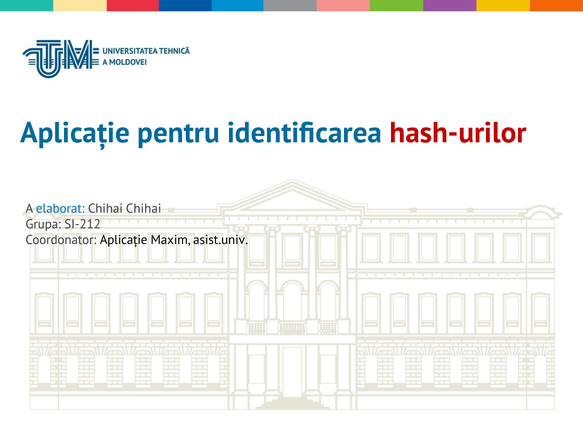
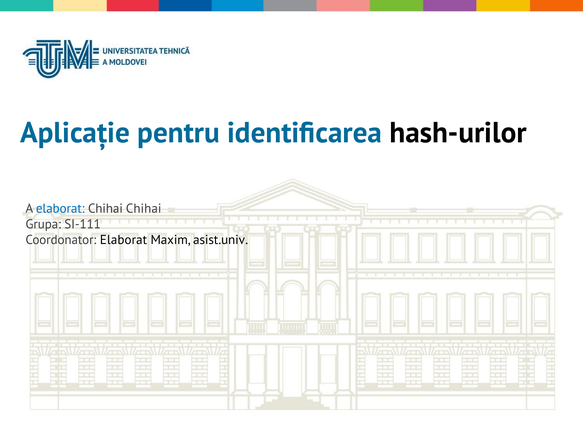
hash-urilor colour: red -> black (458, 132)
SI-212: SI-212 -> SI-111 (83, 224)
Coordonator Aplicație: Aplicație -> Elaborat (123, 239)
